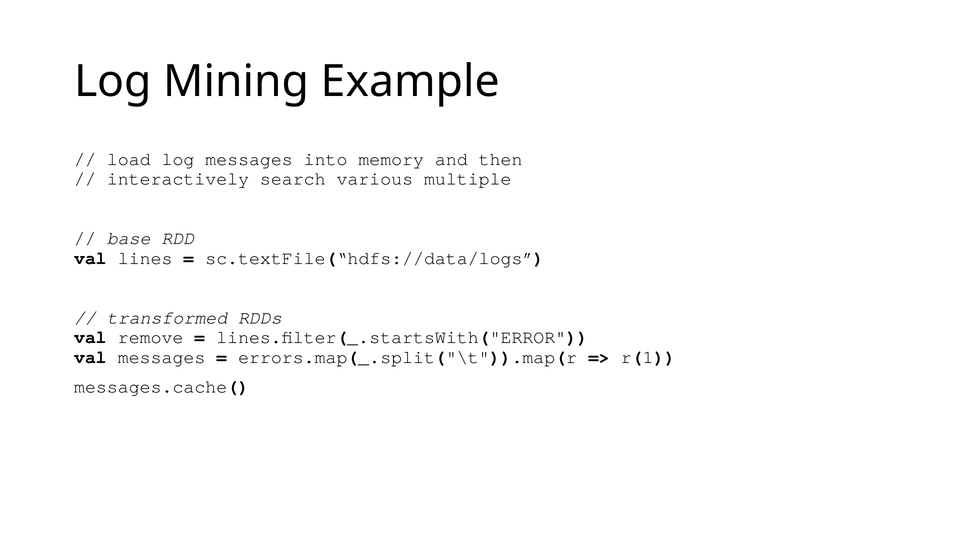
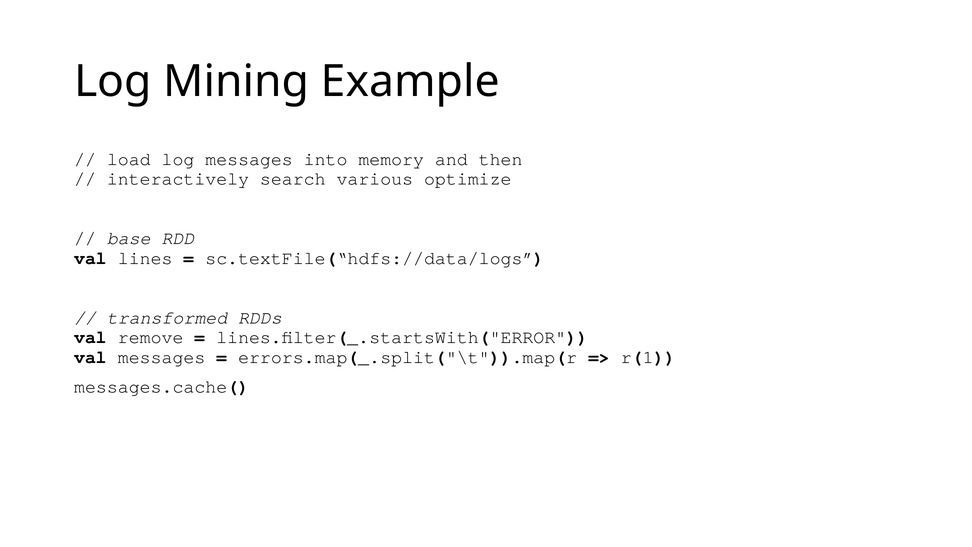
multiple: multiple -> optimize (468, 179)
